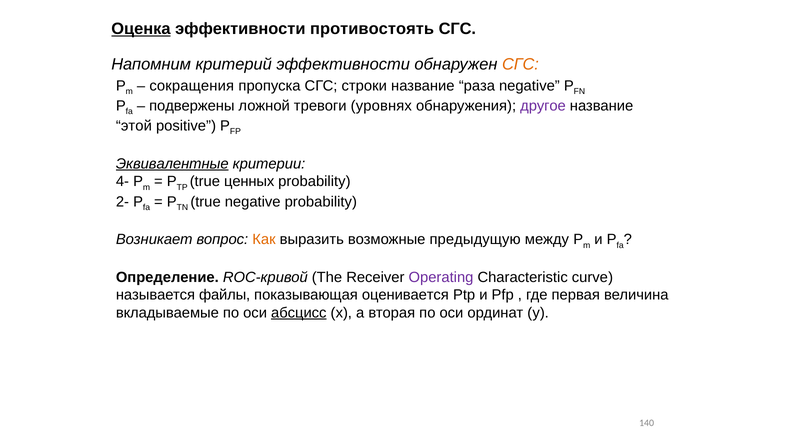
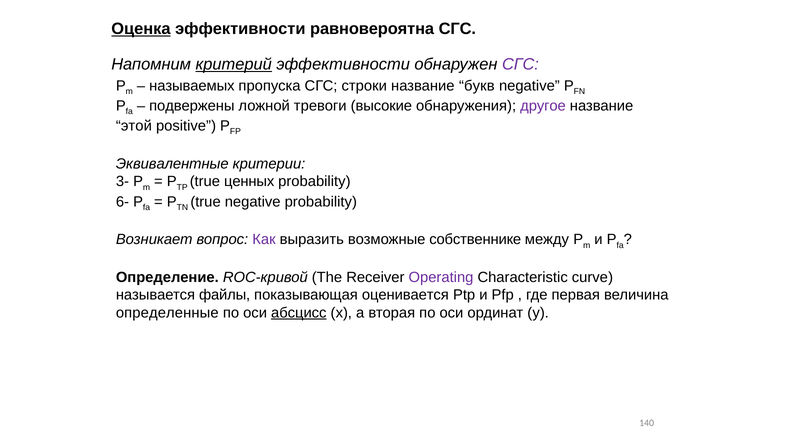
противостоять: противостоять -> равновероятна (372, 29)
критерий underline: none -> present (234, 64)
СГС colour: orange -> purple (520, 64)
сокращения: сокращения -> называемых (192, 86)
раза: раза -> букв (477, 86)
уровнях: уровнях -> высокие (381, 106)
Эквивалентные underline: present -> none (172, 164)
4-: 4- -> 3- (122, 182)
2-: 2- -> 6- (122, 202)
Как colour: orange -> purple (264, 240)
предыдущую: предыдущую -> собственнике (475, 240)
вкладываемые: вкладываемые -> определенные (167, 313)
